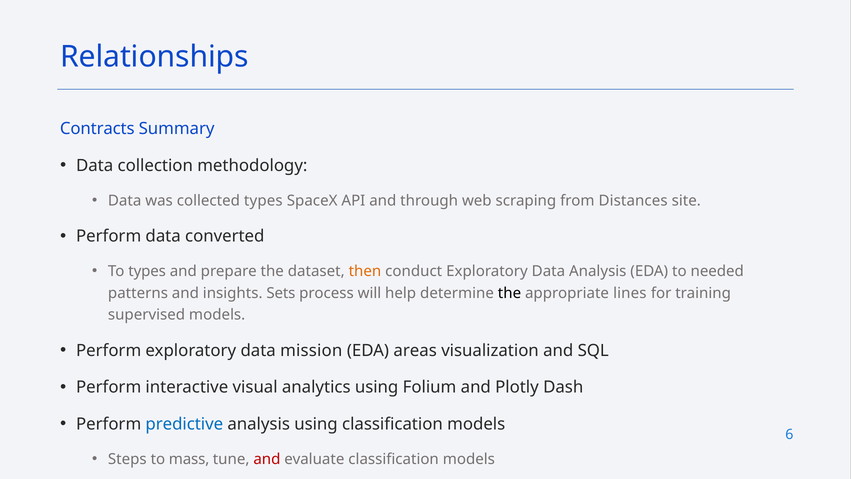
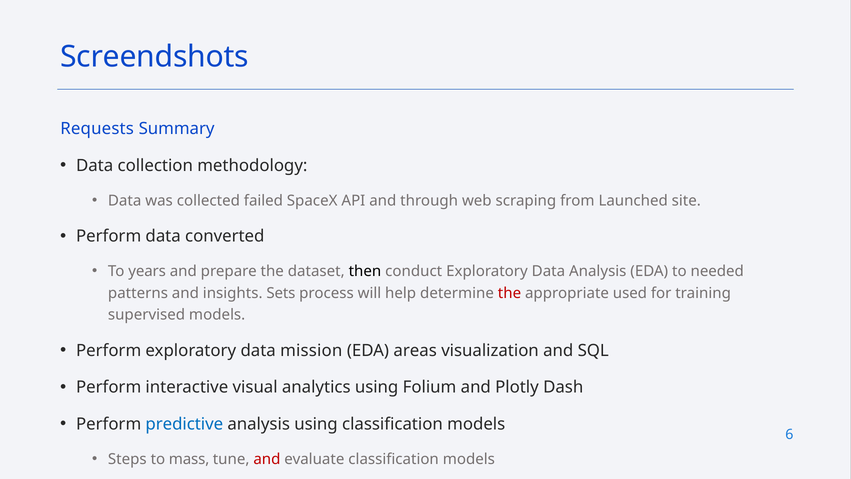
Relationships: Relationships -> Screendshots (154, 57)
Contracts: Contracts -> Requests (97, 129)
collected types: types -> failed (263, 201)
Distances: Distances -> Launched (633, 201)
To types: types -> years (147, 271)
then colour: orange -> black (365, 271)
the colour: black -> red (509, 293)
lines: lines -> used (630, 293)
